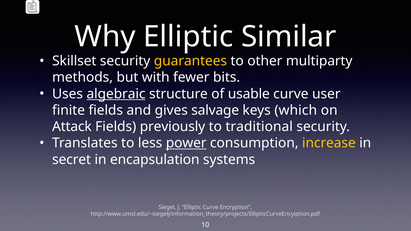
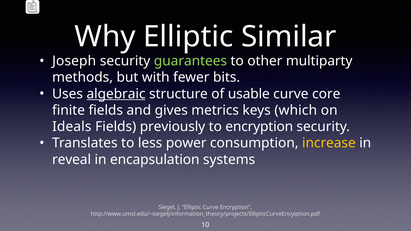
Skillset: Skillset -> Joseph (74, 61)
guarantees colour: yellow -> light green (190, 61)
user: user -> core (326, 94)
salvage: salvage -> metrics (215, 110)
Attack: Attack -> Ideals (72, 127)
to traditional: traditional -> encryption (259, 127)
power underline: present -> none (186, 143)
secret: secret -> reveal (72, 160)
